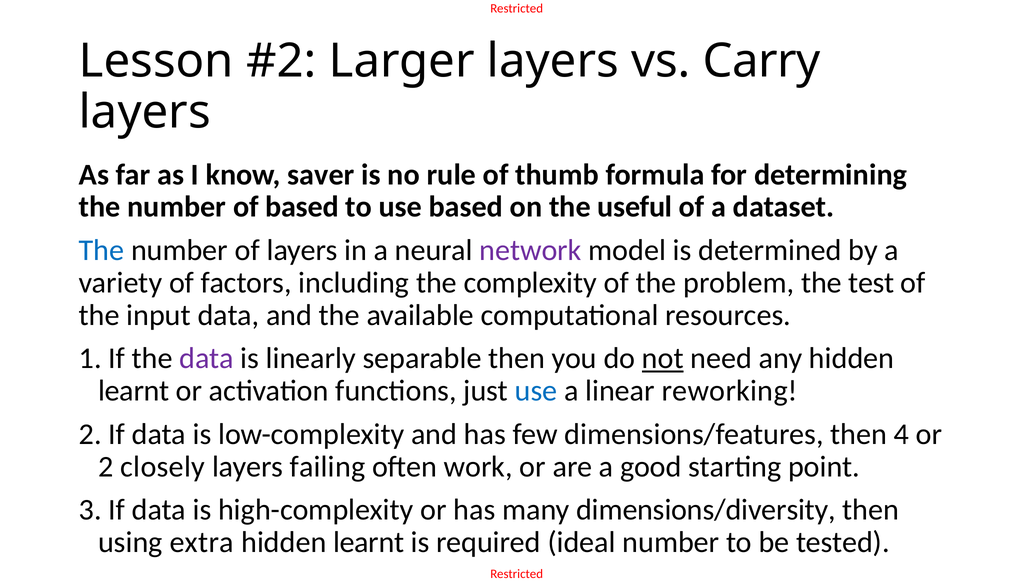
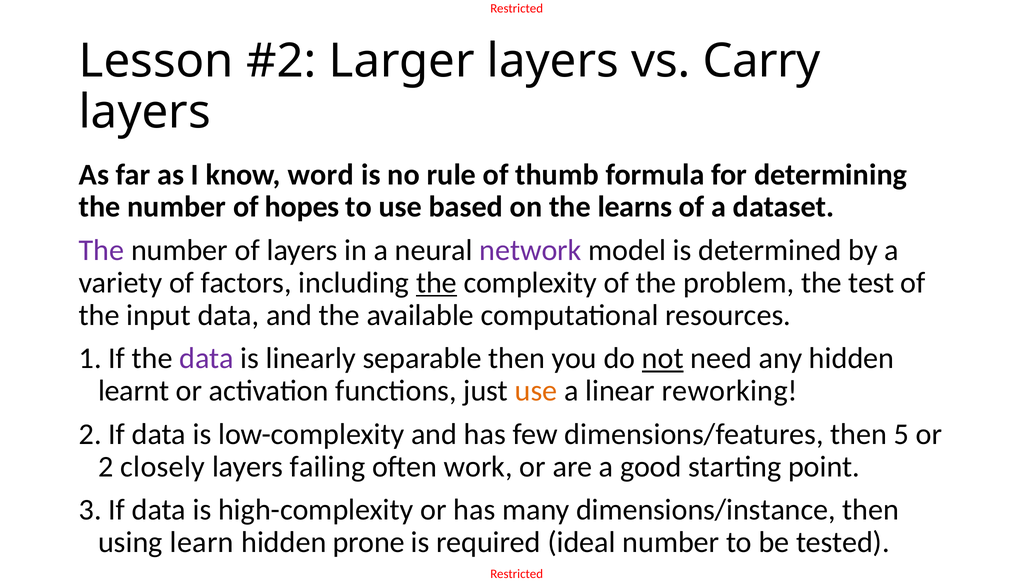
saver: saver -> word (321, 175)
of based: based -> hopes (302, 207)
useful: useful -> learns (635, 207)
The colour: blue -> purple (102, 251)
the underline: none -> present (436, 283)
use colour: blue -> orange (536, 391)
4: 4 -> 5 (901, 435)
dimensions/diversity: dimensions/diversity -> dimensions/instance (706, 511)
extra: extra -> learn (202, 543)
learnt: learnt -> prone (369, 543)
